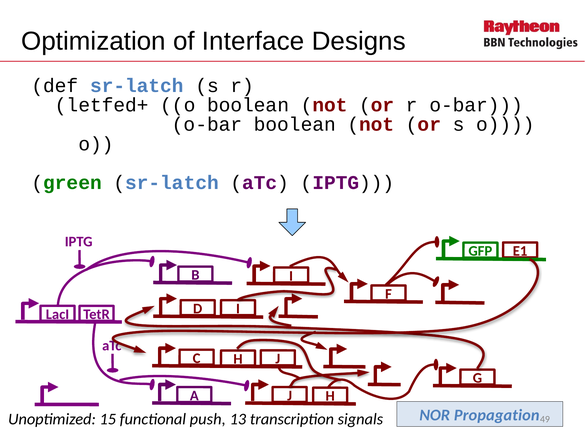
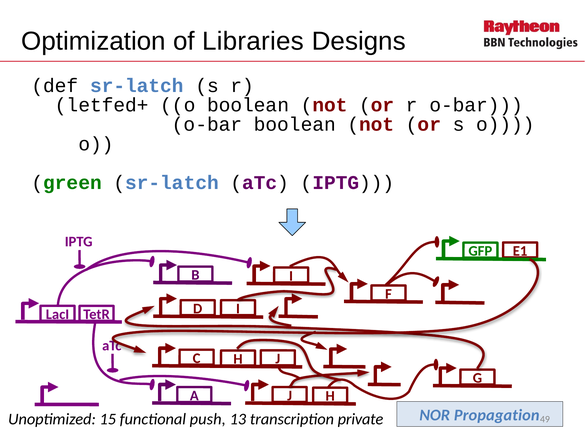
Interface: Interface -> Libraries (253, 41)
signals: signals -> private (360, 419)
